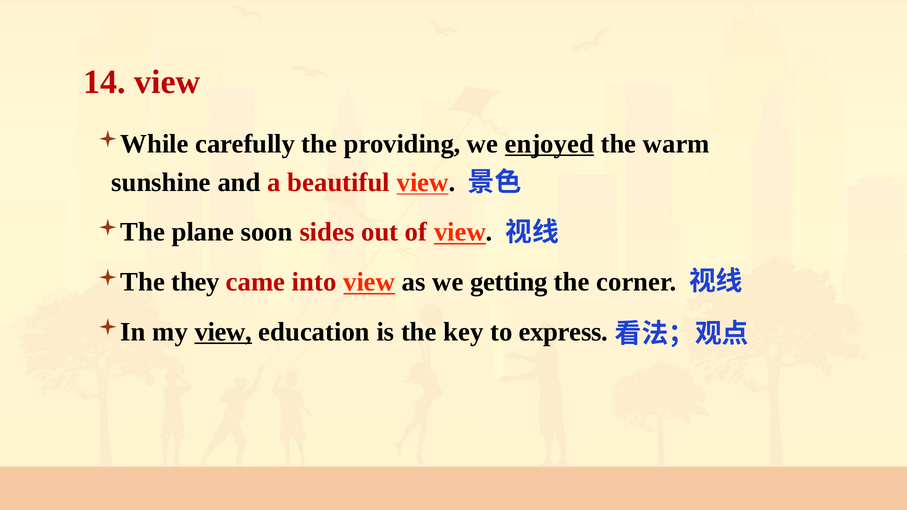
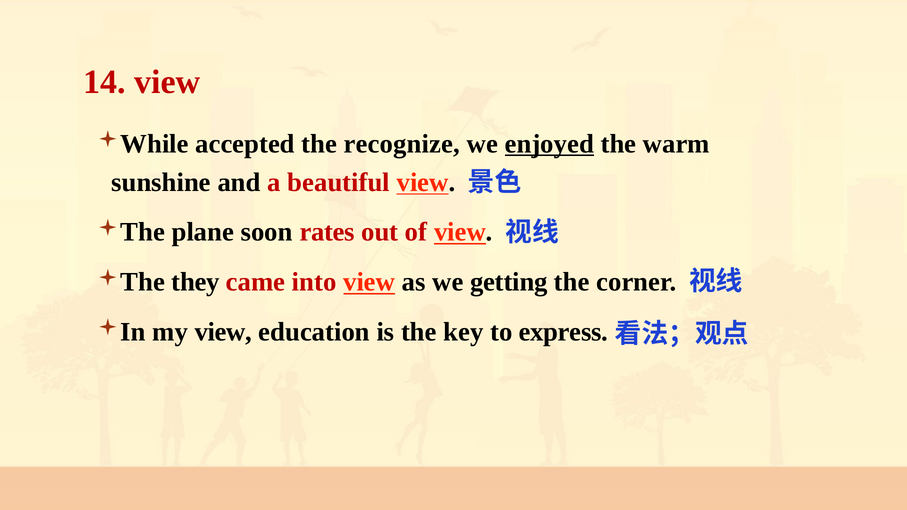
carefully: carefully -> accepted (245, 144)
providing: providing -> recognize (402, 144)
sides: sides -> rates (327, 232)
view underline: present -> none (223, 332)
